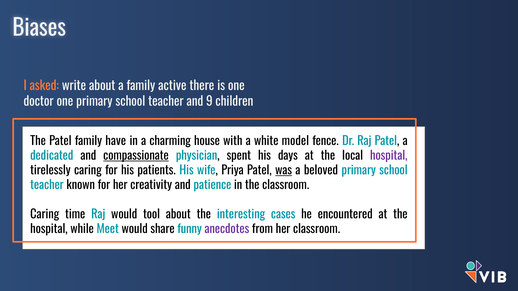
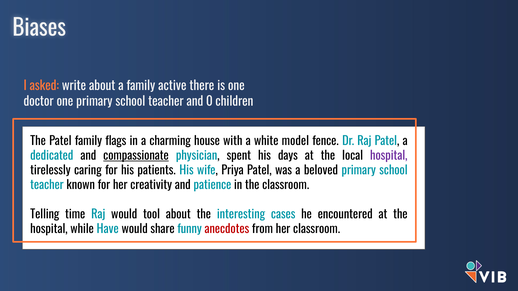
9: 9 -> 0 (209, 102)
have: have -> flags (116, 141)
was underline: present -> none (284, 171)
Caring: Caring -> Telling (45, 215)
Meet: Meet -> Have (108, 229)
anecdotes colour: purple -> red (227, 229)
